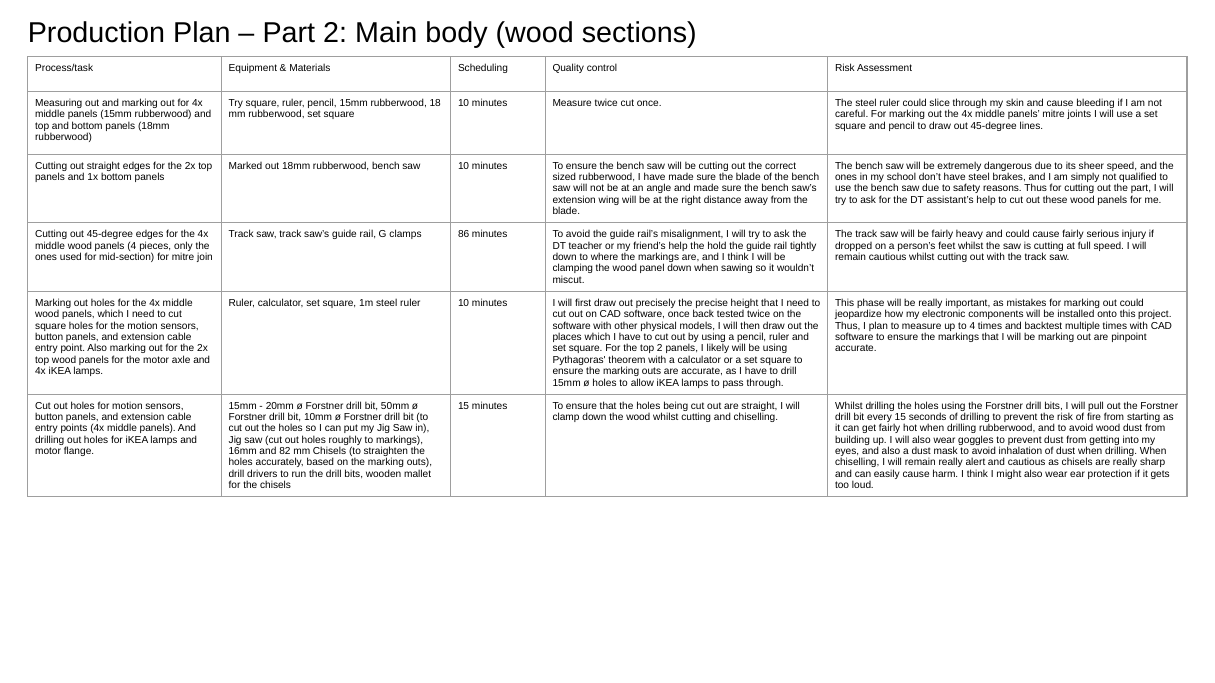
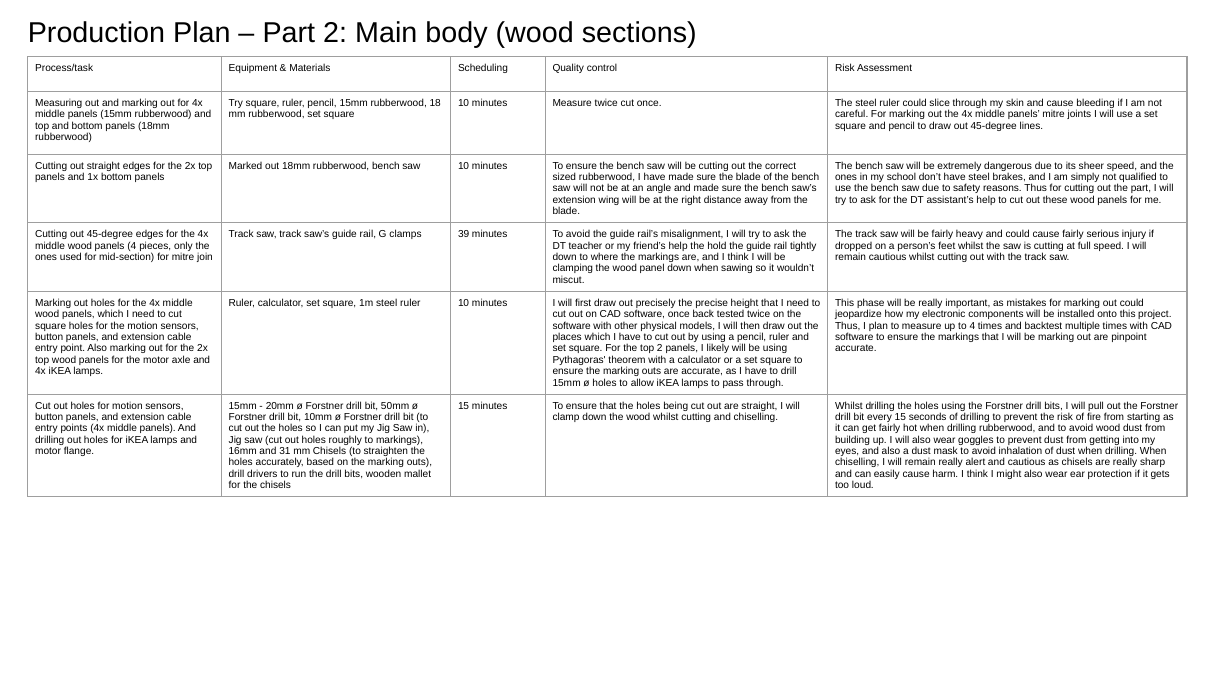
86: 86 -> 39 (464, 235)
82: 82 -> 31 (285, 452)
